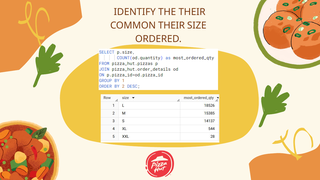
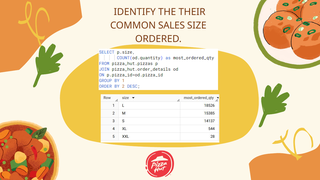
COMMON THEIR: THEIR -> SALES (172, 25)
